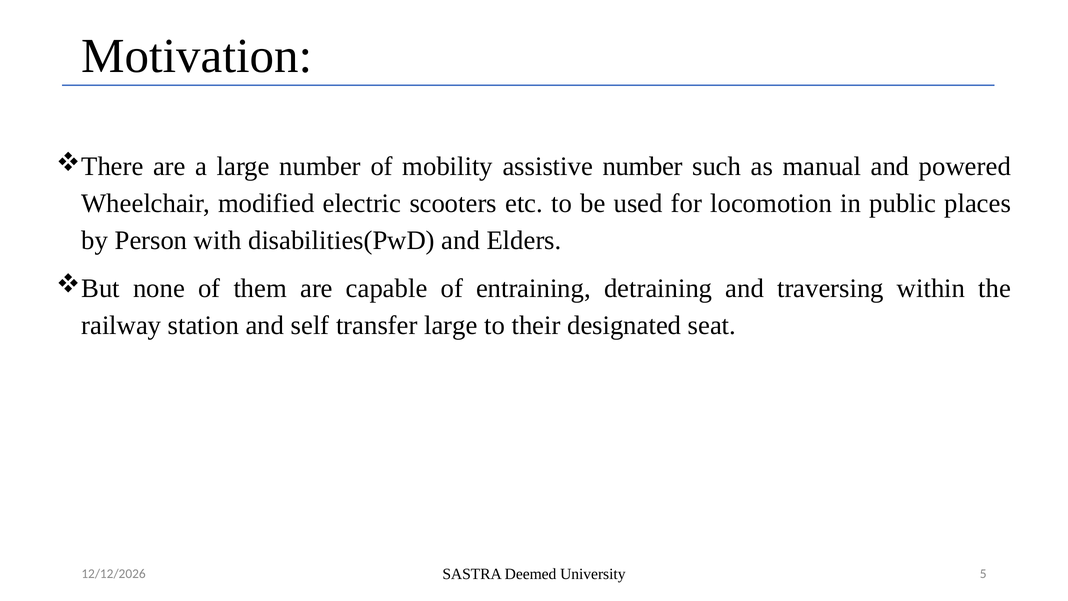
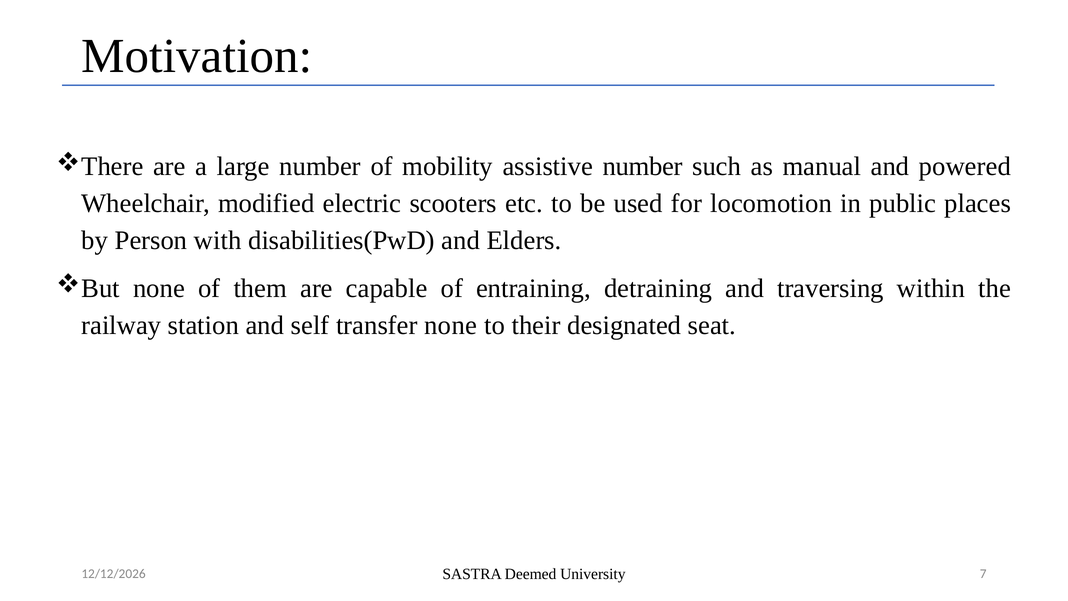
transfer large: large -> none (451, 325)
5: 5 -> 7 (983, 574)
